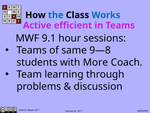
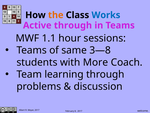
the colour: blue -> orange (56, 15)
Active efficient: efficient -> through (73, 25)
9.1: 9.1 -> 1.1 (49, 38)
9—8: 9—8 -> 3—8 (100, 50)
